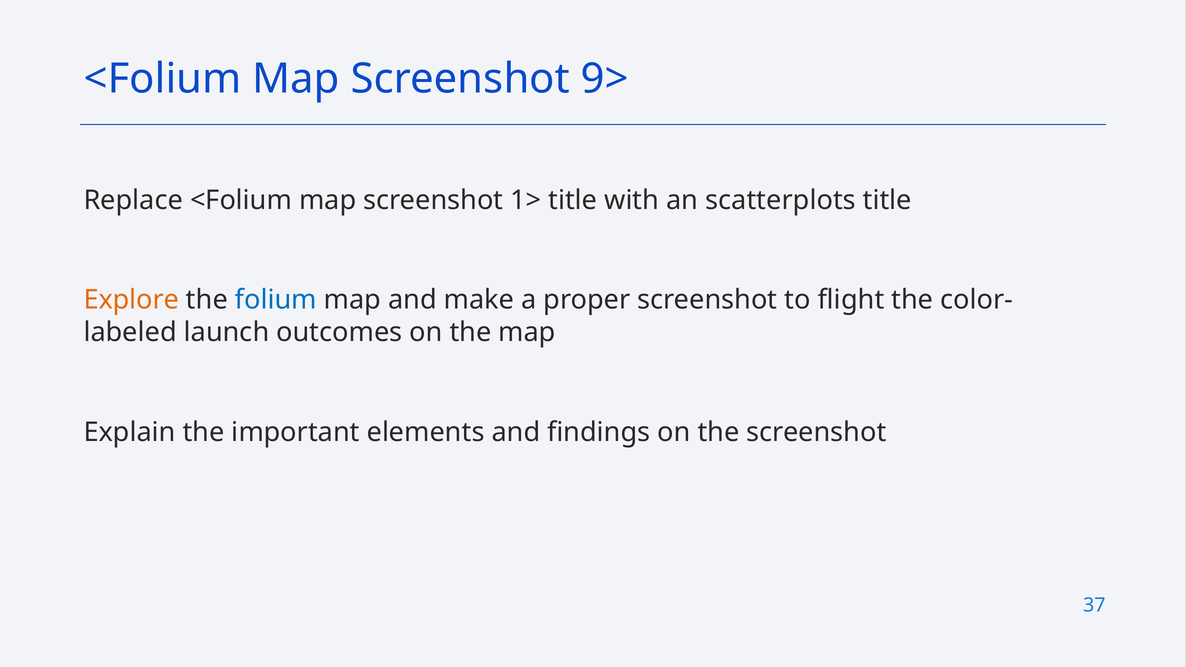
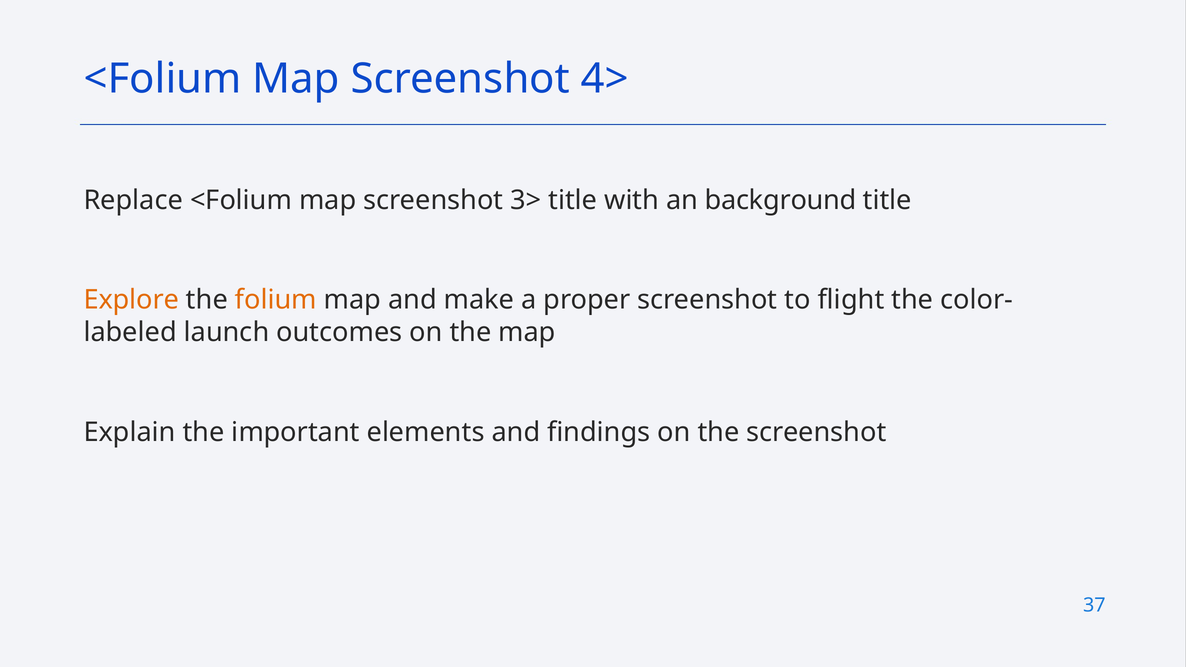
9>: 9> -> 4> (605, 79)
1>: 1> -> 3> (526, 200)
scatterplots: scatterplots -> background (781, 200)
folium colour: blue -> orange (276, 300)
